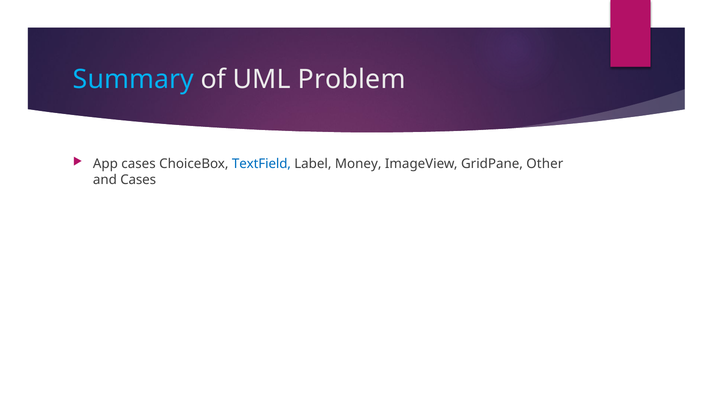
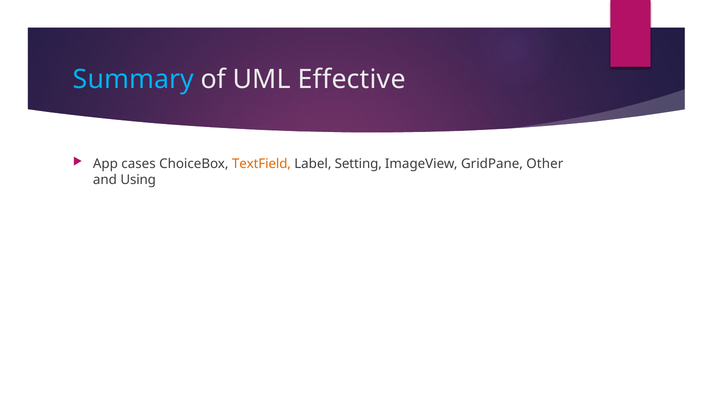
Problem: Problem -> Effective (352, 79)
TextField colour: blue -> orange (261, 164)
Money: Money -> Setting (358, 164)
and Cases: Cases -> Using (138, 180)
